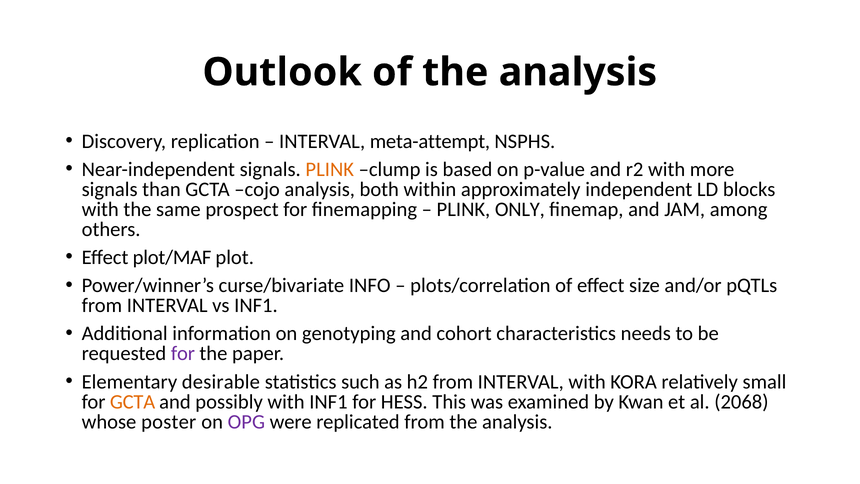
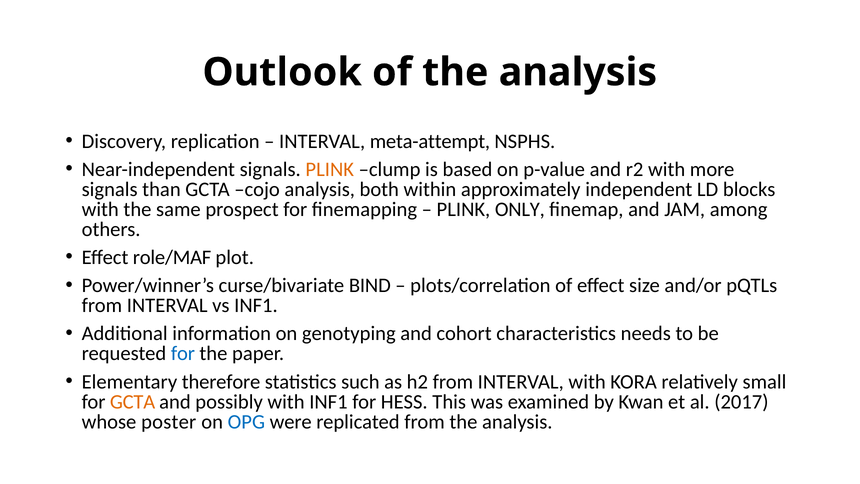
plot/MAF: plot/MAF -> role/MAF (172, 257)
INFO: INFO -> BIND (370, 285)
for colour: purple -> blue (183, 354)
desirable: desirable -> therefore (221, 382)
2068: 2068 -> 2017 (741, 402)
OPG colour: purple -> blue (246, 422)
